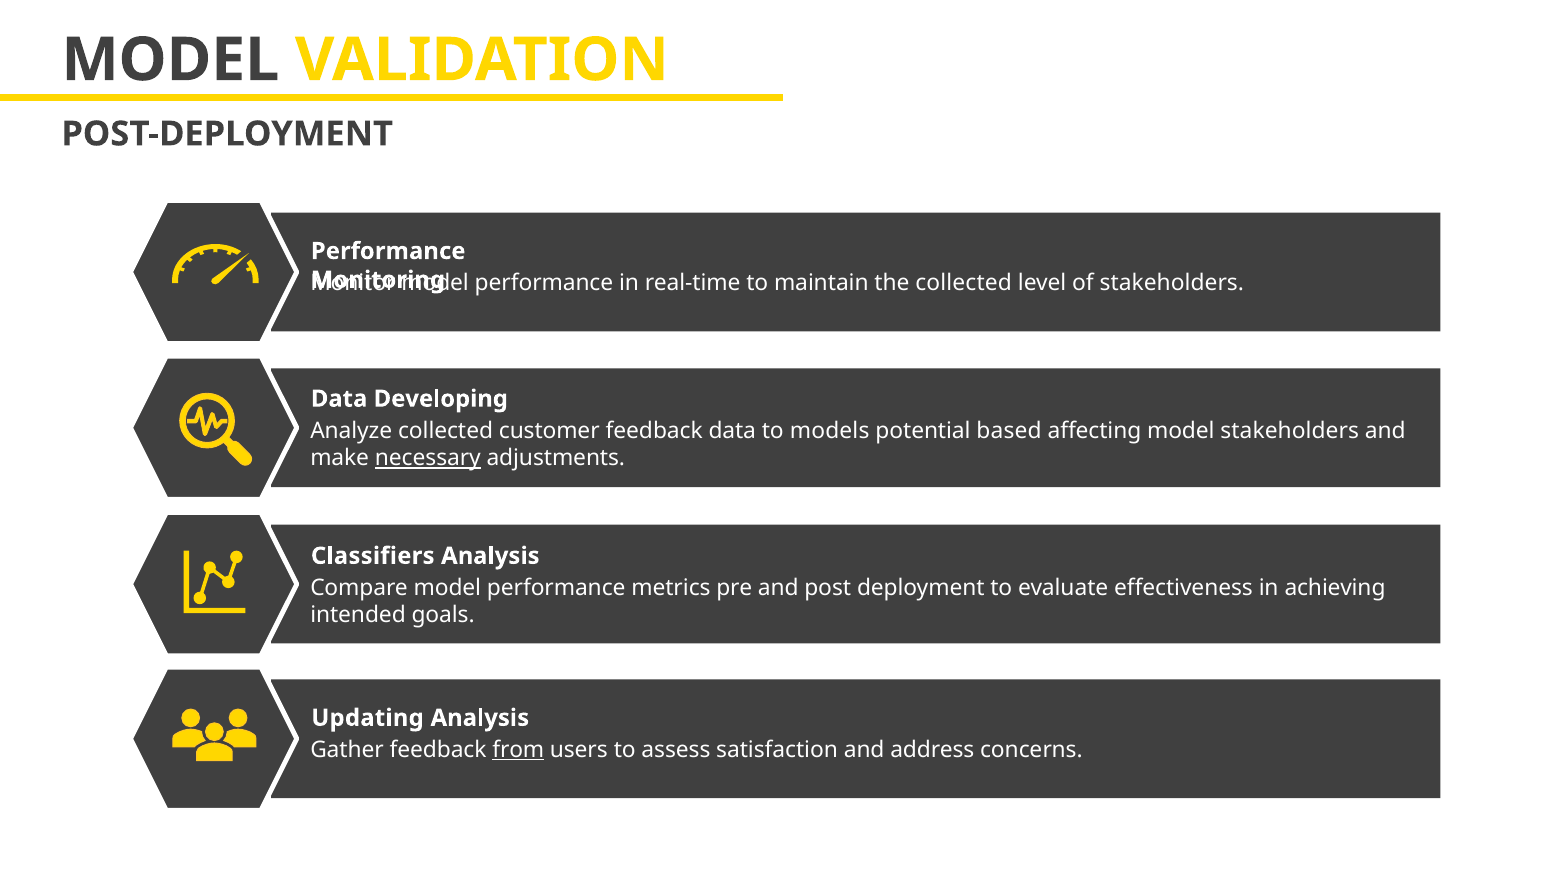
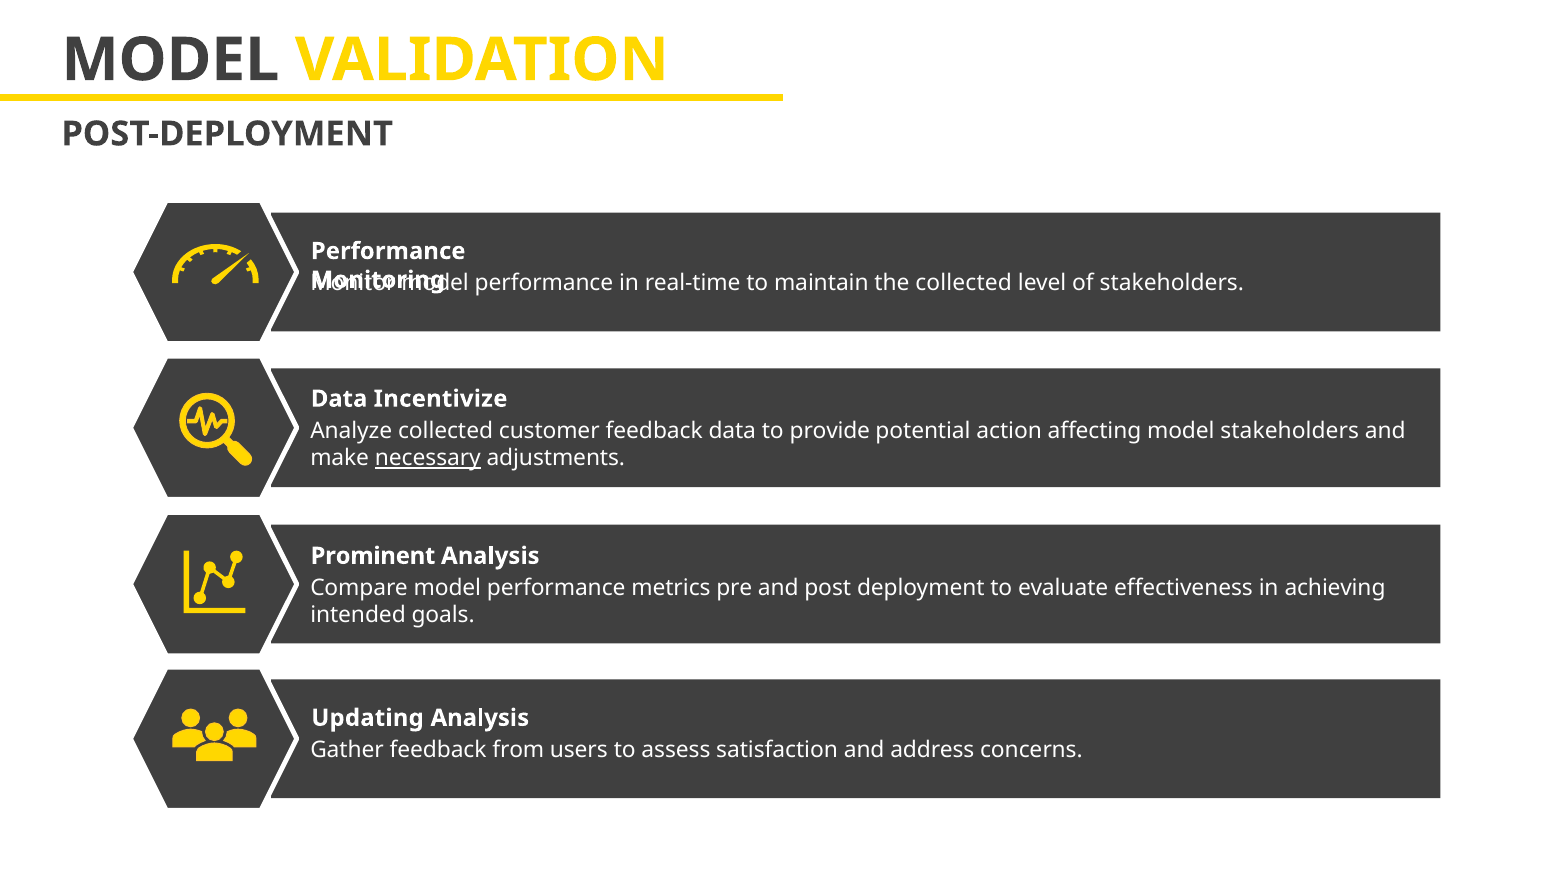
Developing: Developing -> Incentivize (441, 399)
models: models -> provide (830, 431)
based: based -> action (1009, 431)
Classifiers: Classifiers -> Prominent (373, 556)
from underline: present -> none (518, 750)
